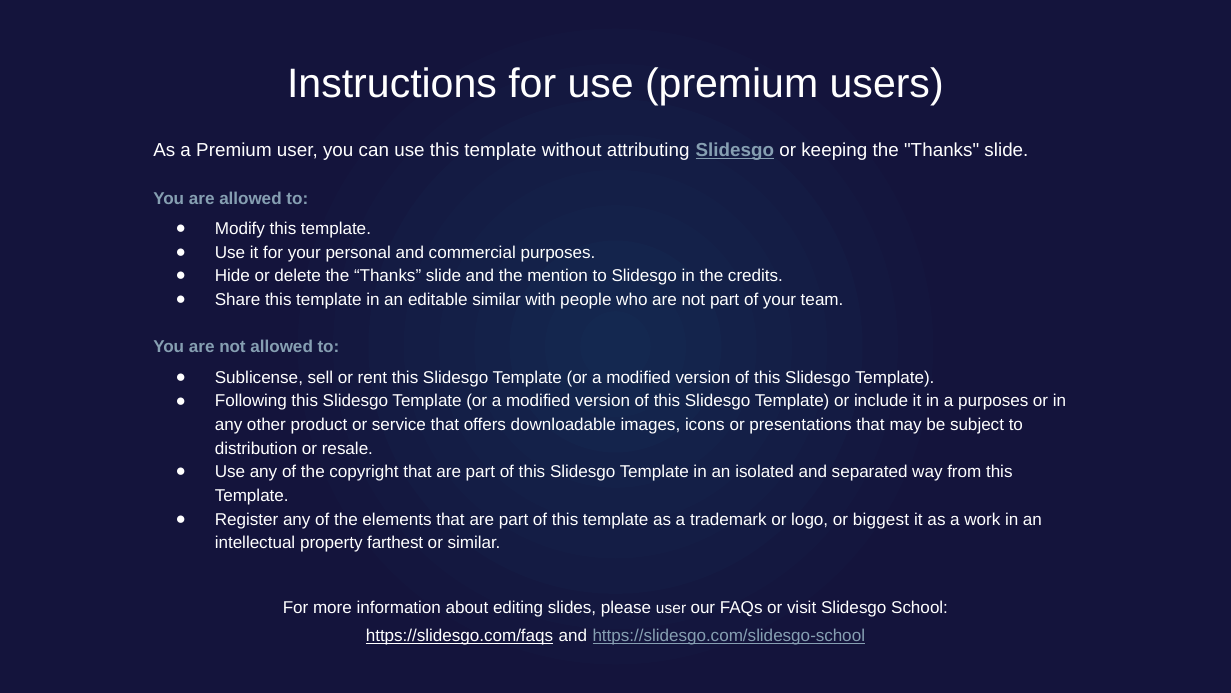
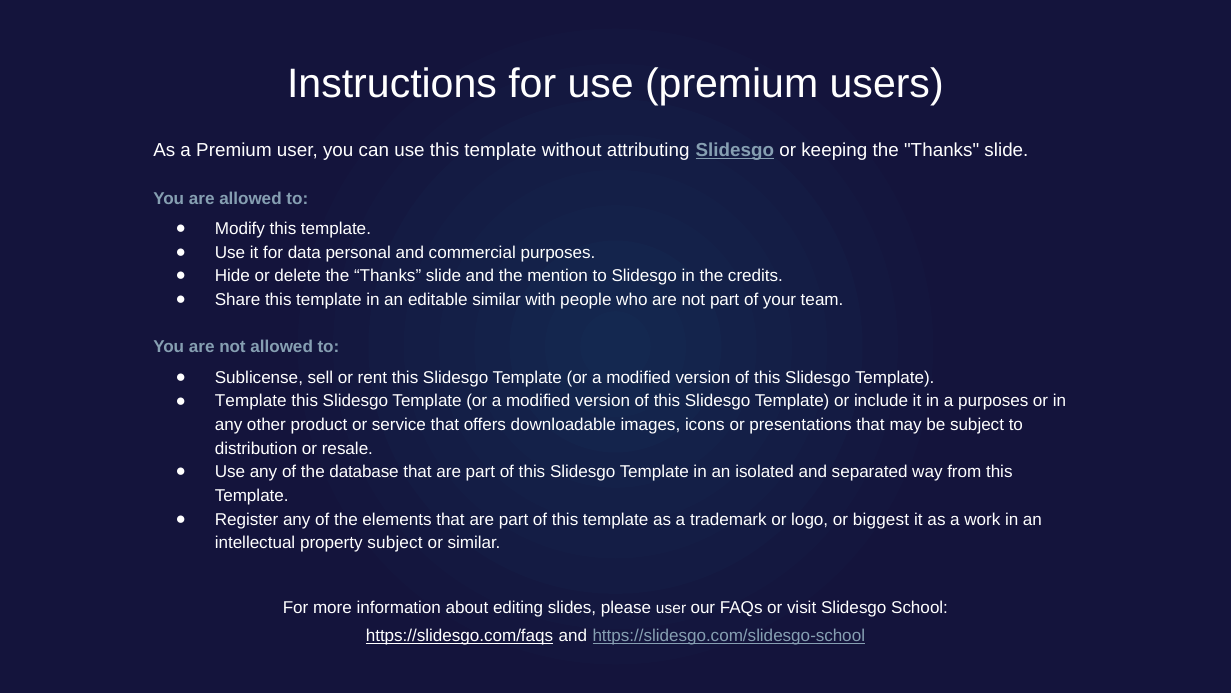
for your: your -> data (304, 252)
Following: Following -> Template (251, 401)
copyright: copyright -> database (364, 472)
property farthest: farthest -> subject (395, 543)
